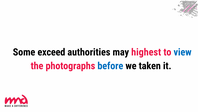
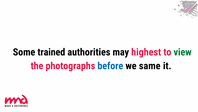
exceed: exceed -> trained (51, 52)
view colour: blue -> green (183, 52)
taken: taken -> same (150, 66)
